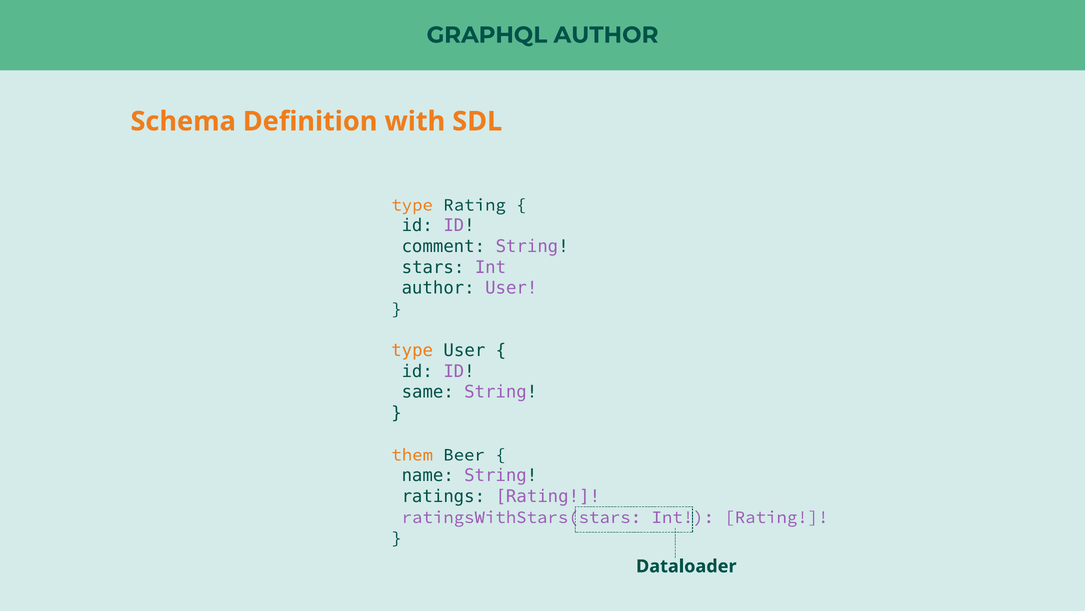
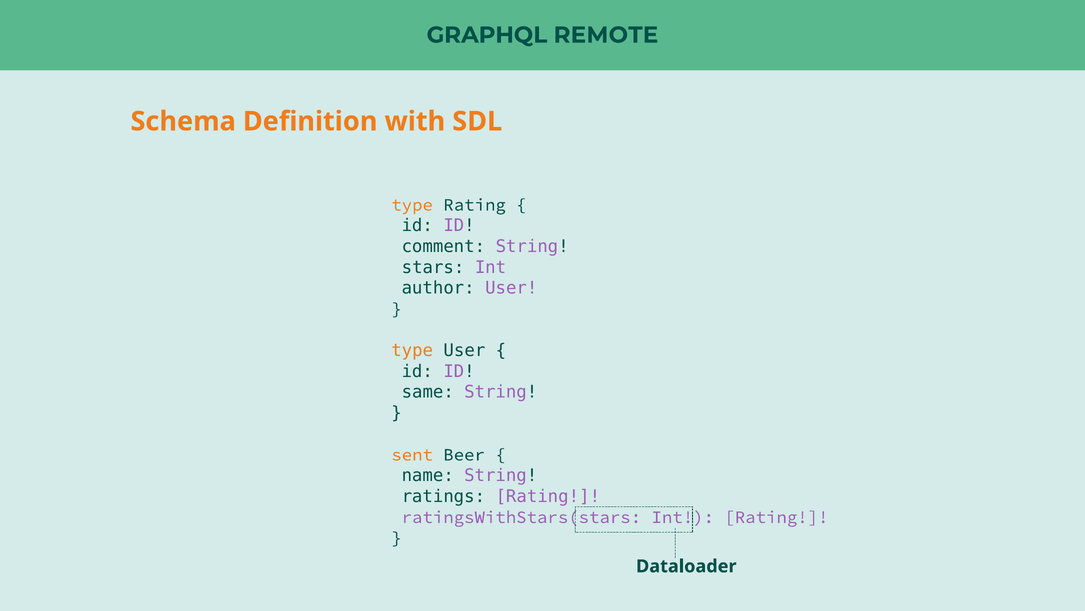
GRAPHQL AUTHOR: AUTHOR -> REMOTE (606, 35)
them: them -> sent (412, 454)
